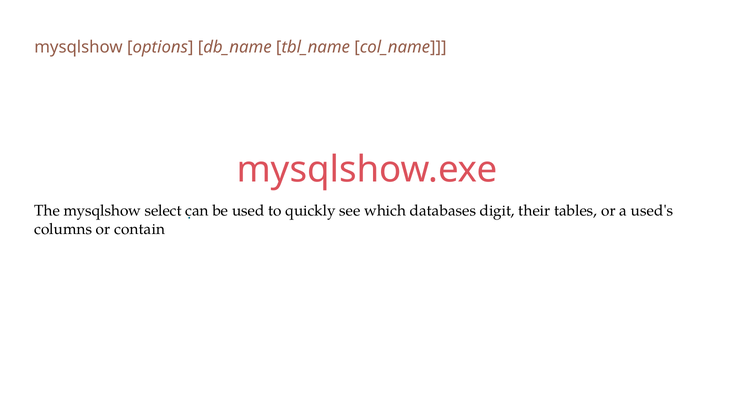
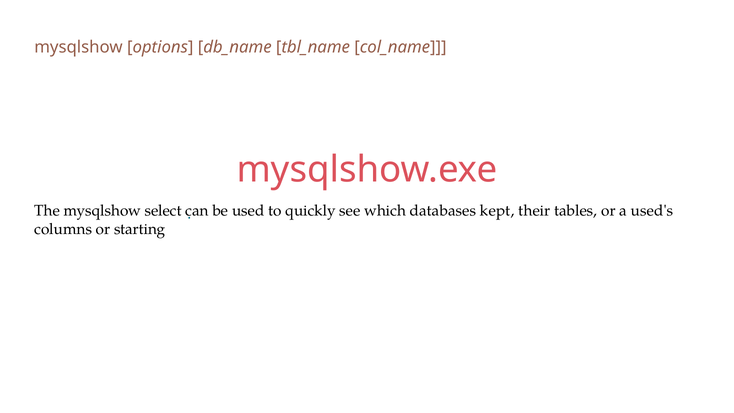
digit: digit -> kept (497, 211)
contain: contain -> starting (140, 229)
